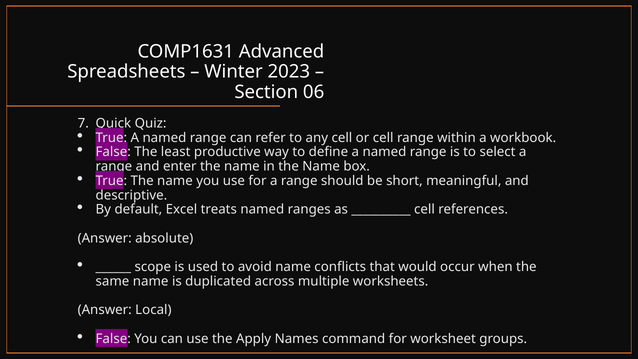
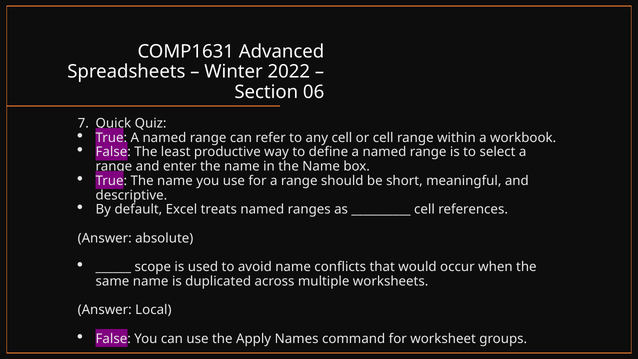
2023: 2023 -> 2022 (289, 72)
